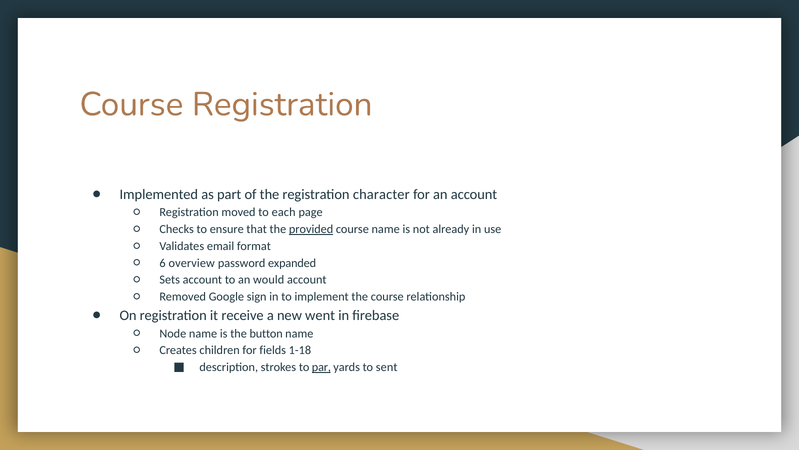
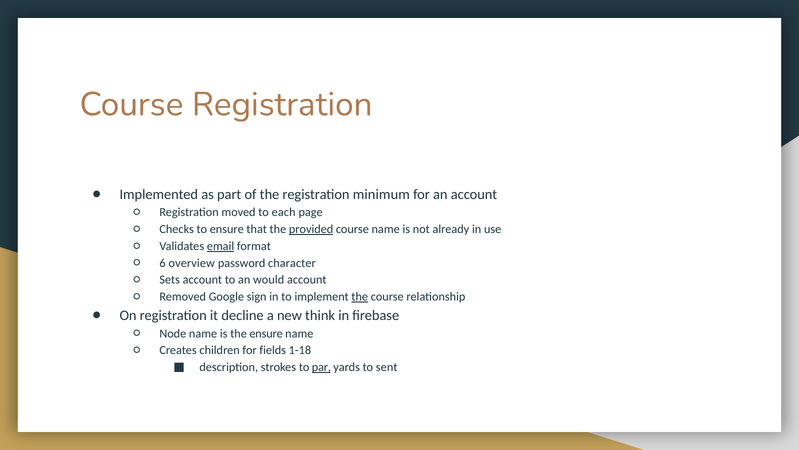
character: character -> minimum (381, 194)
email underline: none -> present (221, 246)
expanded: expanded -> character (292, 263)
the underline: none -> present (360, 296)
receive: receive -> decline (243, 315)
went: went -> think (320, 315)
the button: button -> ensure (266, 333)
